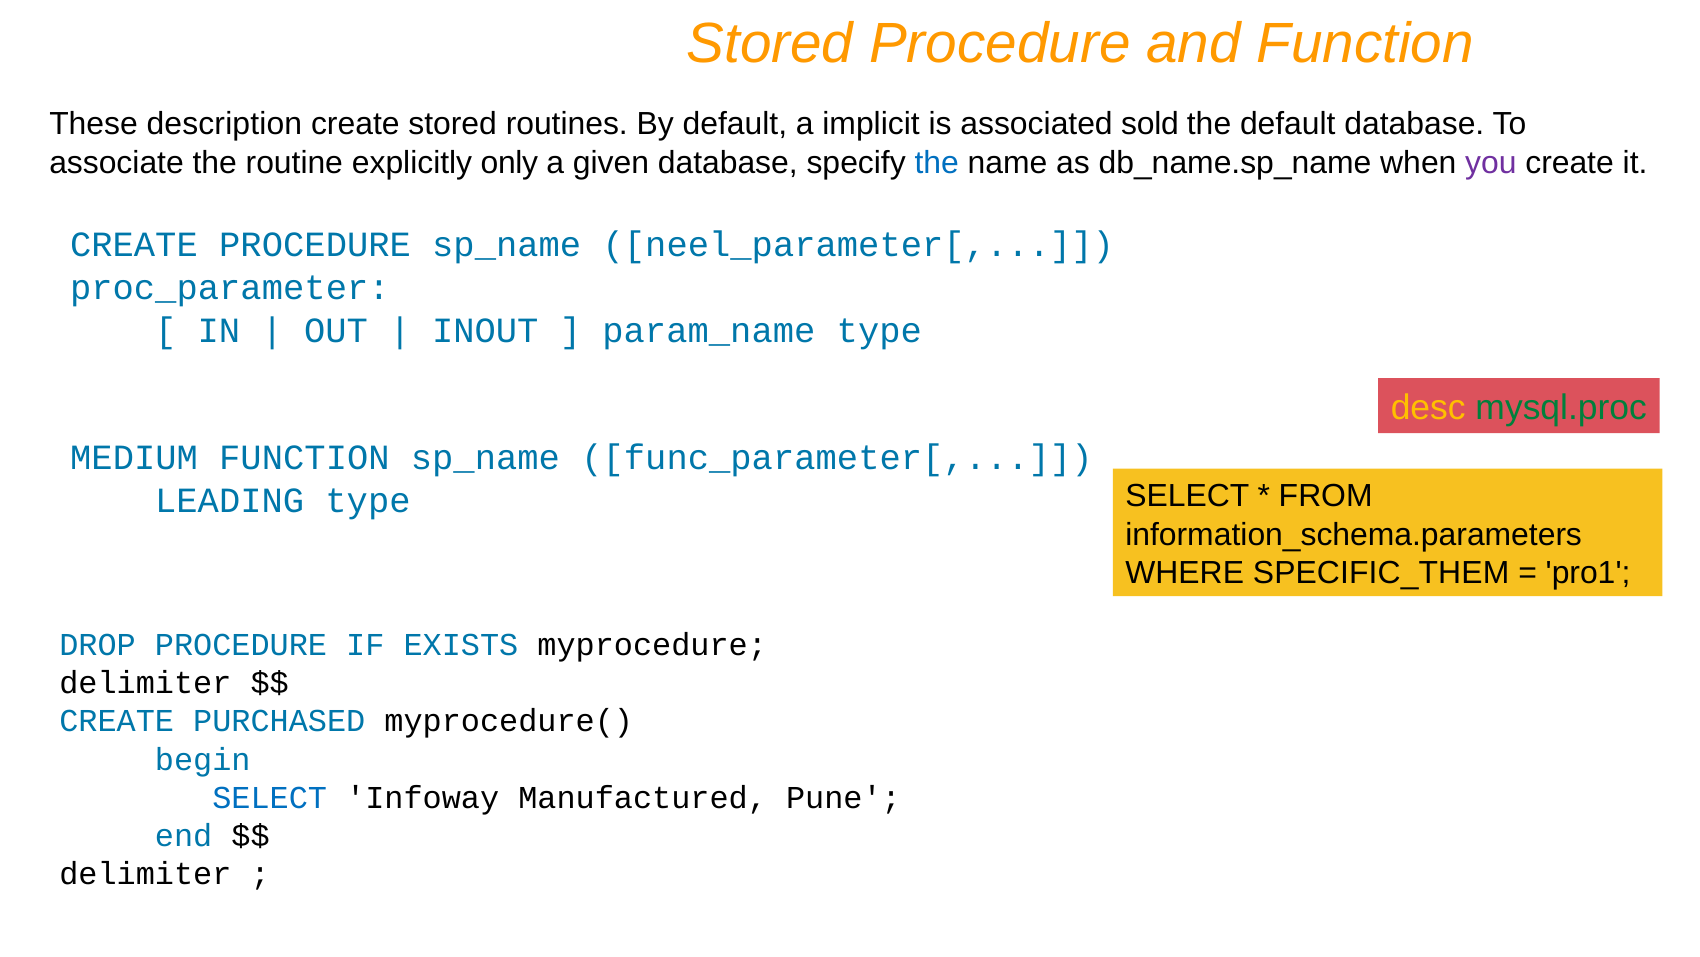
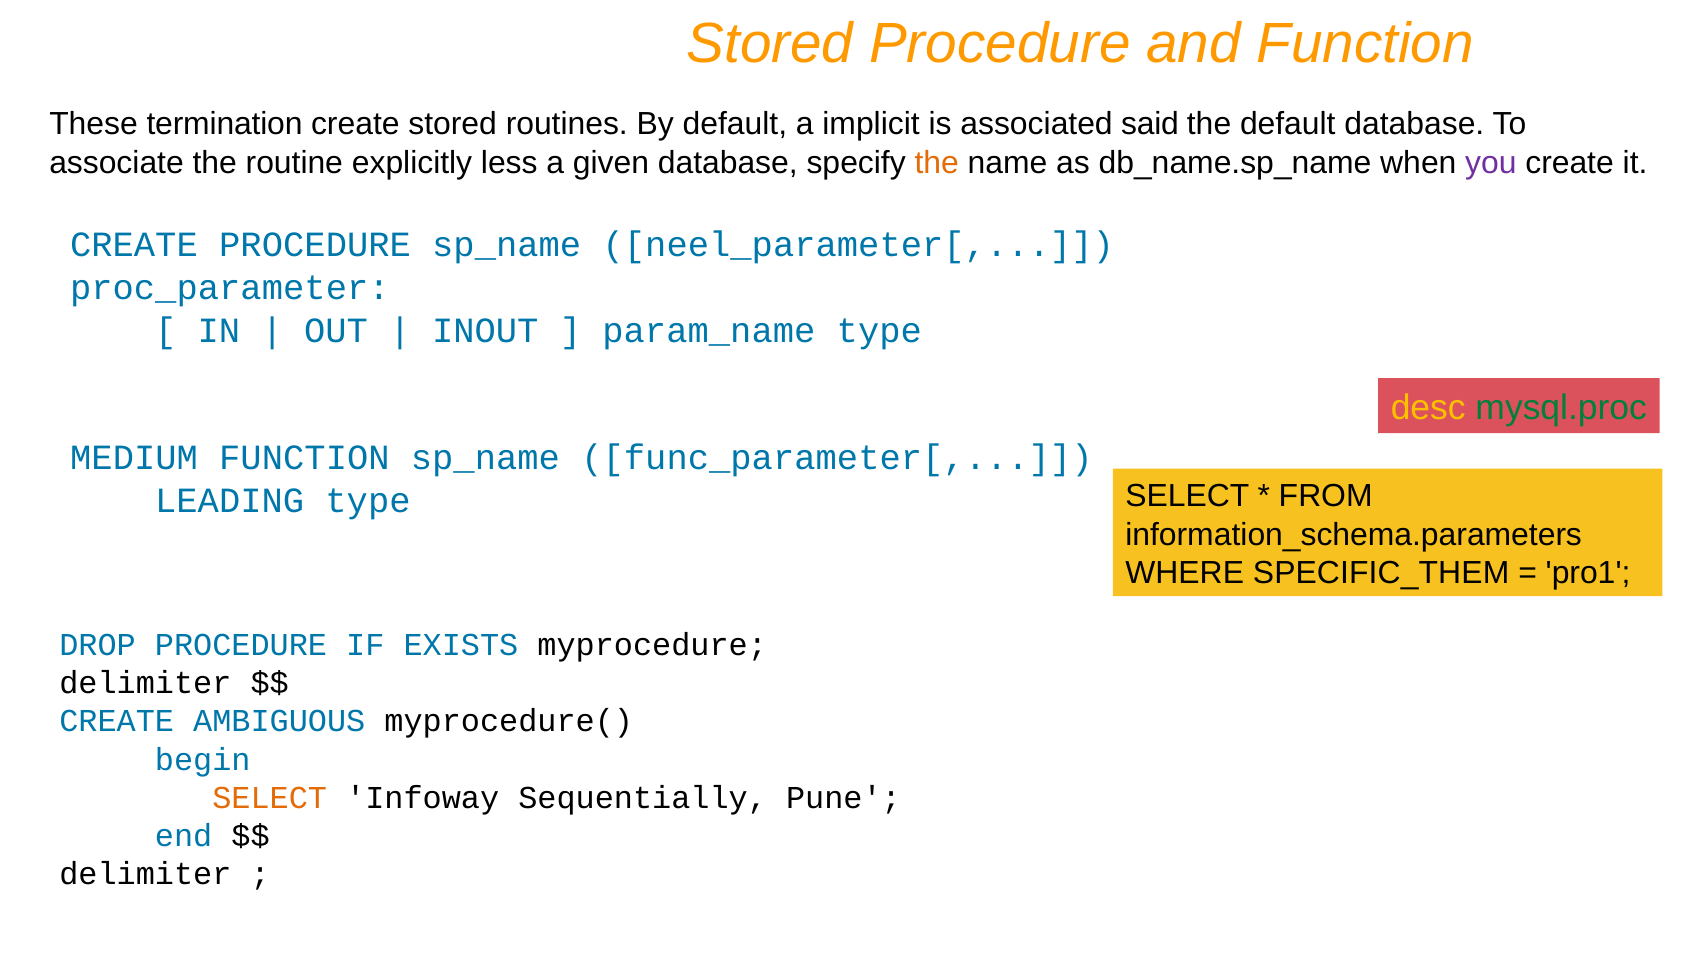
description: description -> termination (225, 124)
sold: sold -> said (1150, 124)
only: only -> less (509, 162)
the colour: blue -> orange (937, 162)
PURCHASED: PURCHASED -> AMBIGUOUS (279, 721)
SELECT colour: blue -> orange (270, 797)
Manufactured: Manufactured -> Sequentially (643, 797)
